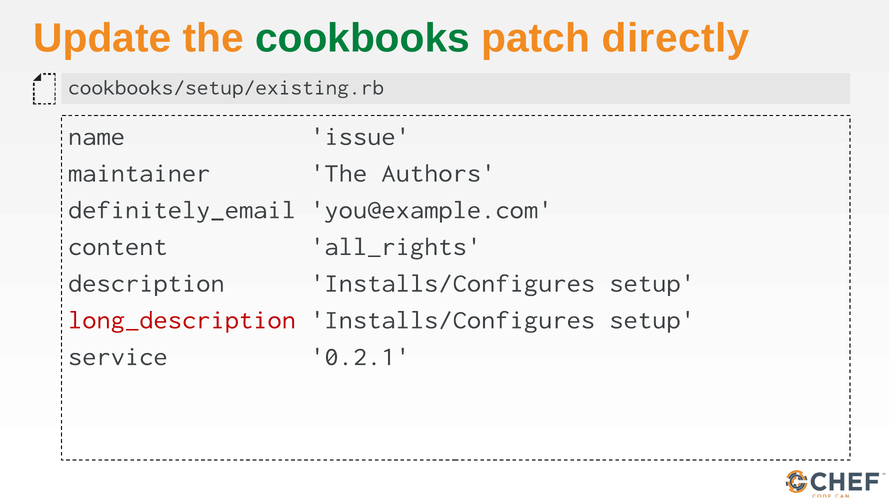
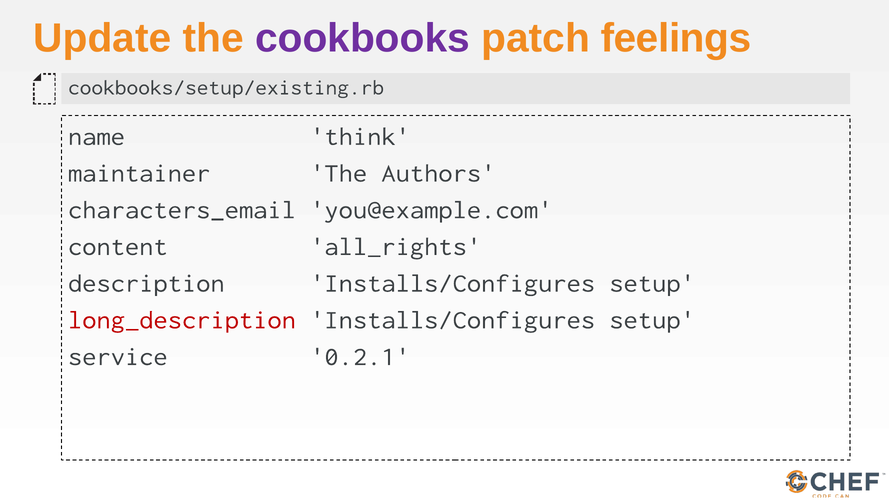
cookbooks colour: green -> purple (362, 38)
directly: directly -> feelings (676, 38)
issue: issue -> think (360, 136)
definitely_email: definitely_email -> characters_email (182, 210)
